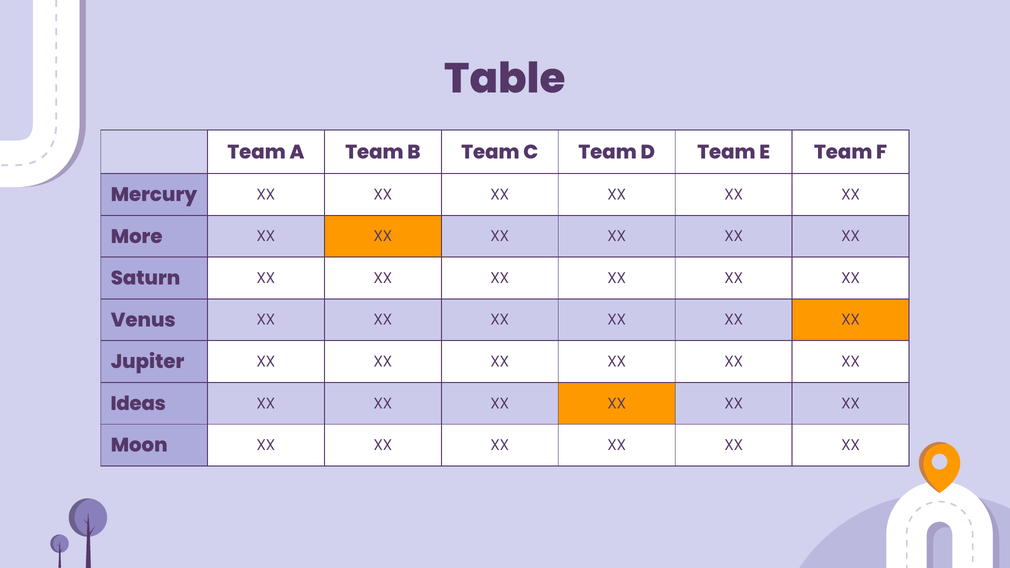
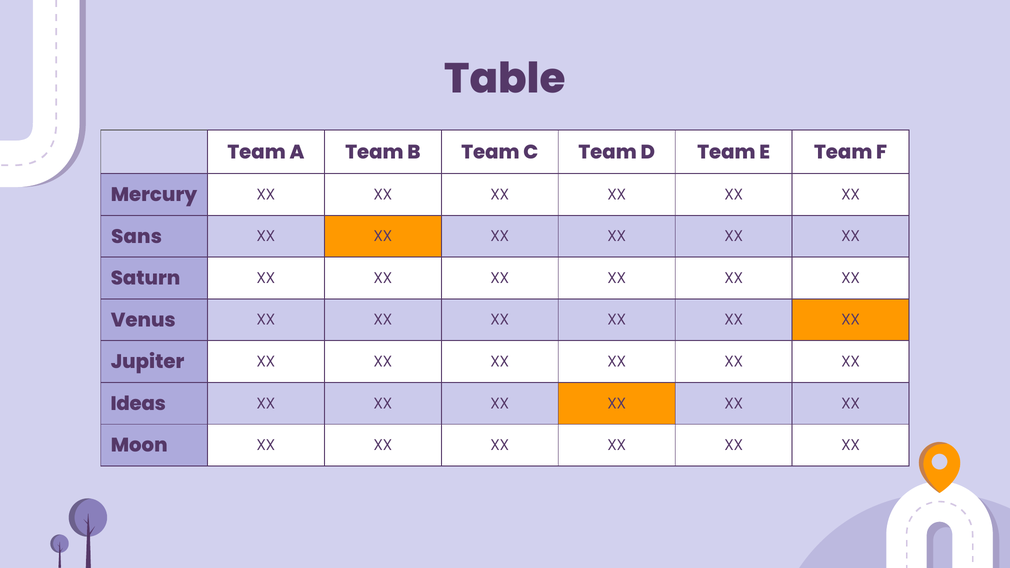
More: More -> Sans (137, 237)
